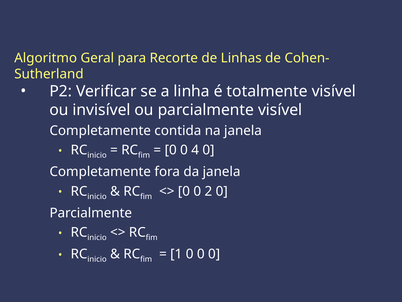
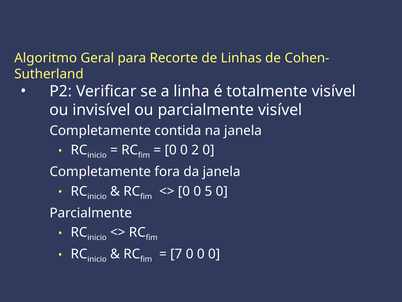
4: 4 -> 2 (195, 150)
2: 2 -> 5 (208, 191)
1: 1 -> 7 (176, 254)
